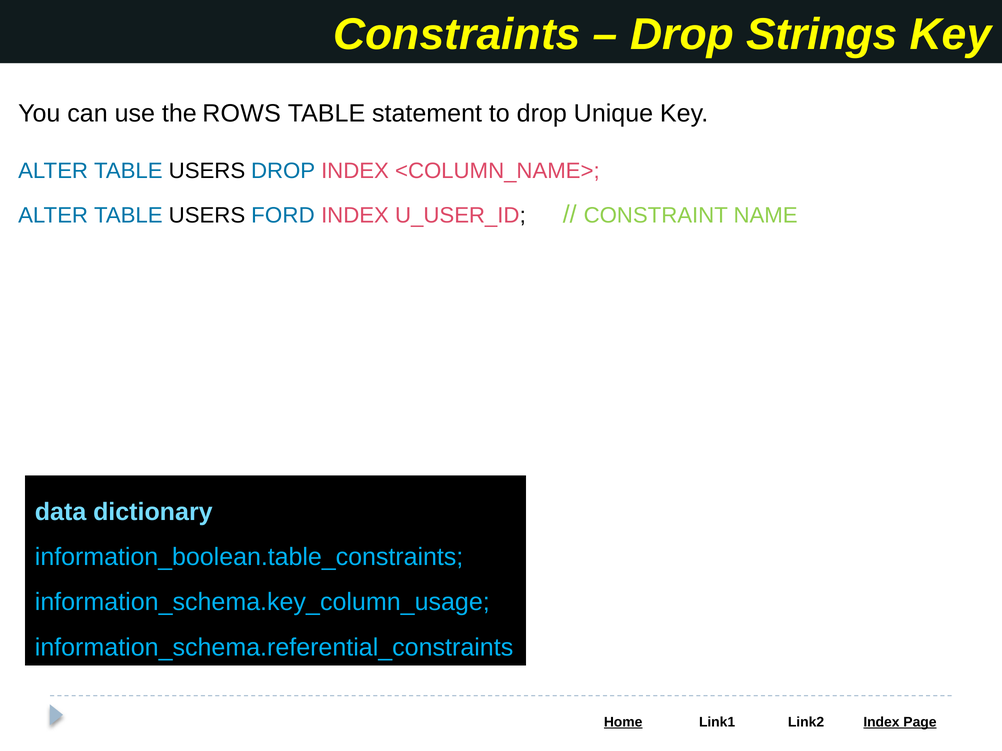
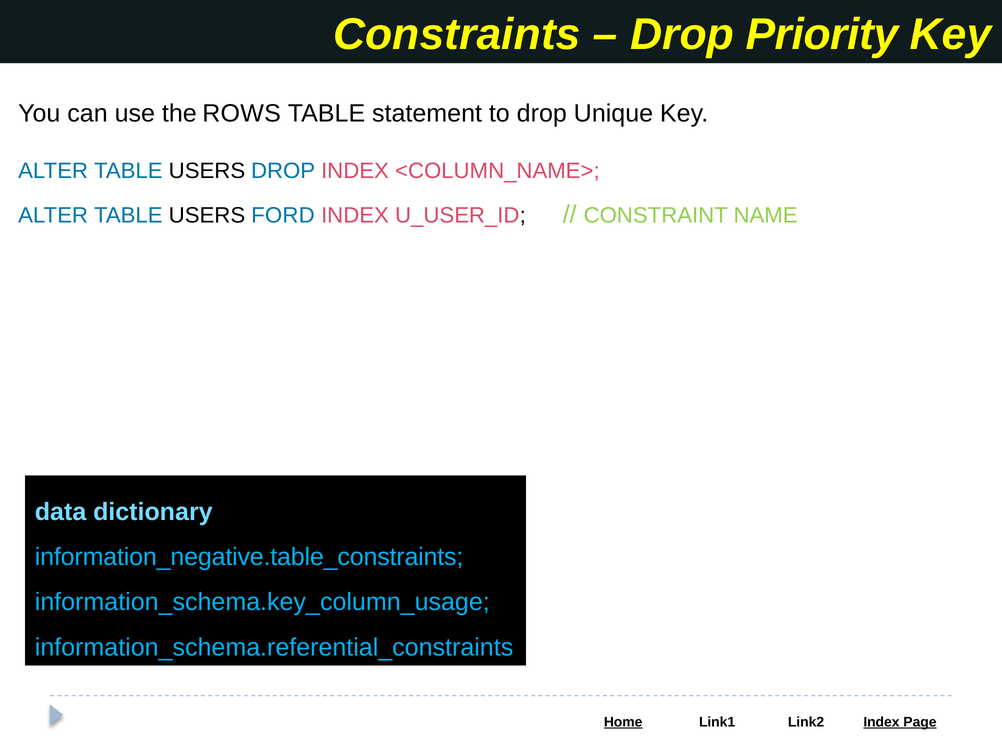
Strings: Strings -> Priority (822, 35)
information_boolean.table_constraints: information_boolean.table_constraints -> information_negative.table_constraints (249, 558)
